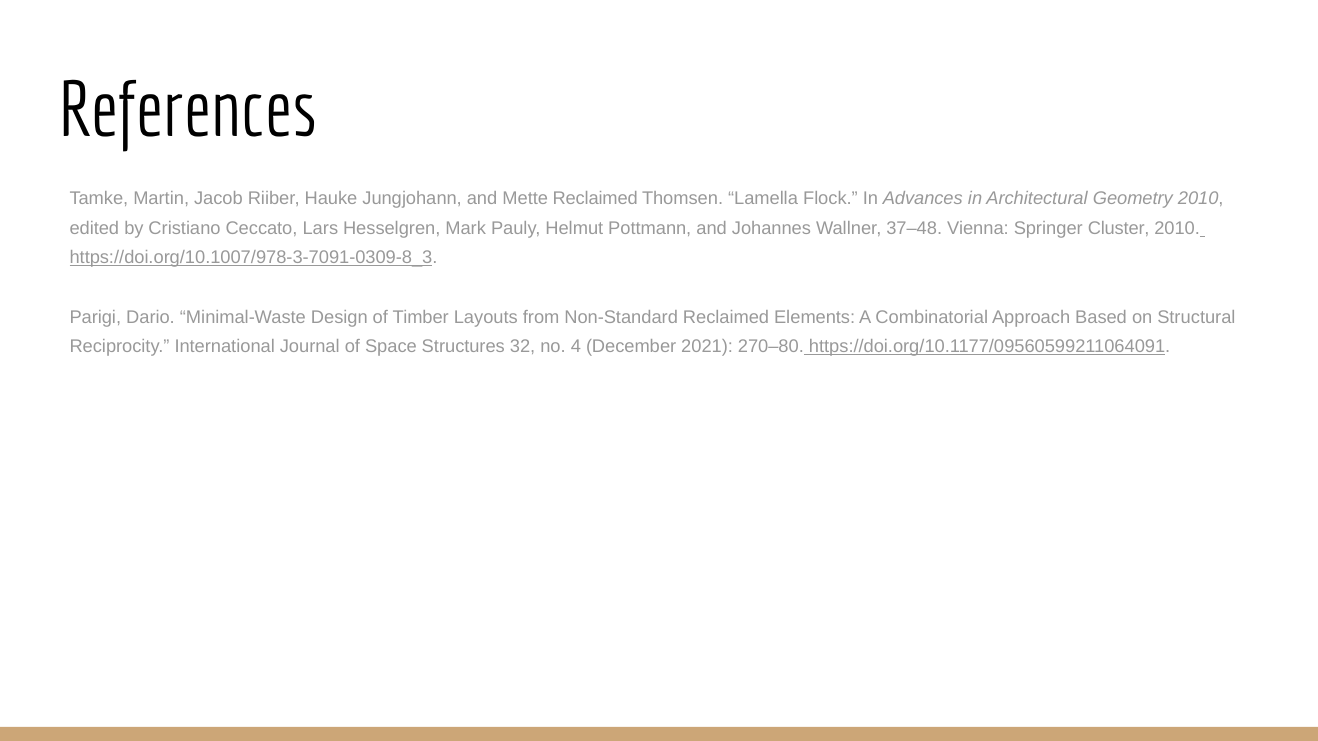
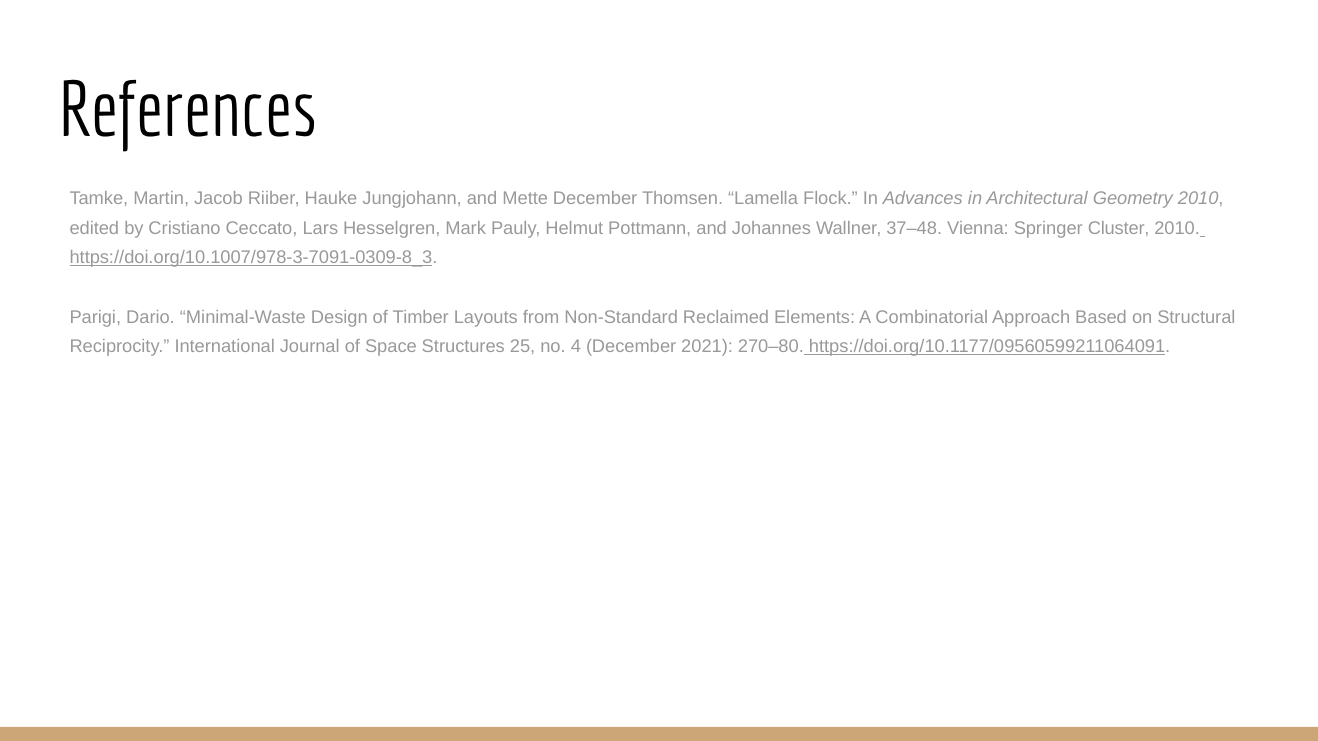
Mette Reclaimed: Reclaimed -> December (595, 198)
32: 32 -> 25 (523, 347)
